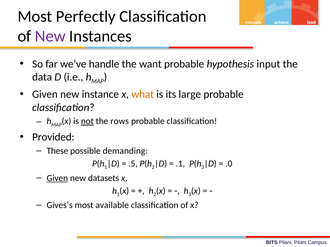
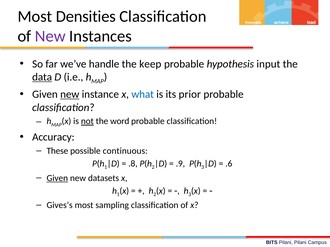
Perfectly: Perfectly -> Densities (86, 16)
want: want -> keep (150, 64)
data underline: none -> present (42, 77)
new underline: none -> present (70, 94)
what colour: orange -> blue (143, 94)
large: large -> prior (190, 94)
rows: rows -> word (120, 121)
Provided: Provided -> Accuracy (53, 137)
demanding: demanding -> continuous (125, 151)
.5: .5 -> .8 (133, 164)
.1: .1 -> .9 (180, 164)
.0: .0 -> .6 (229, 164)
available: available -> sampling (112, 206)
